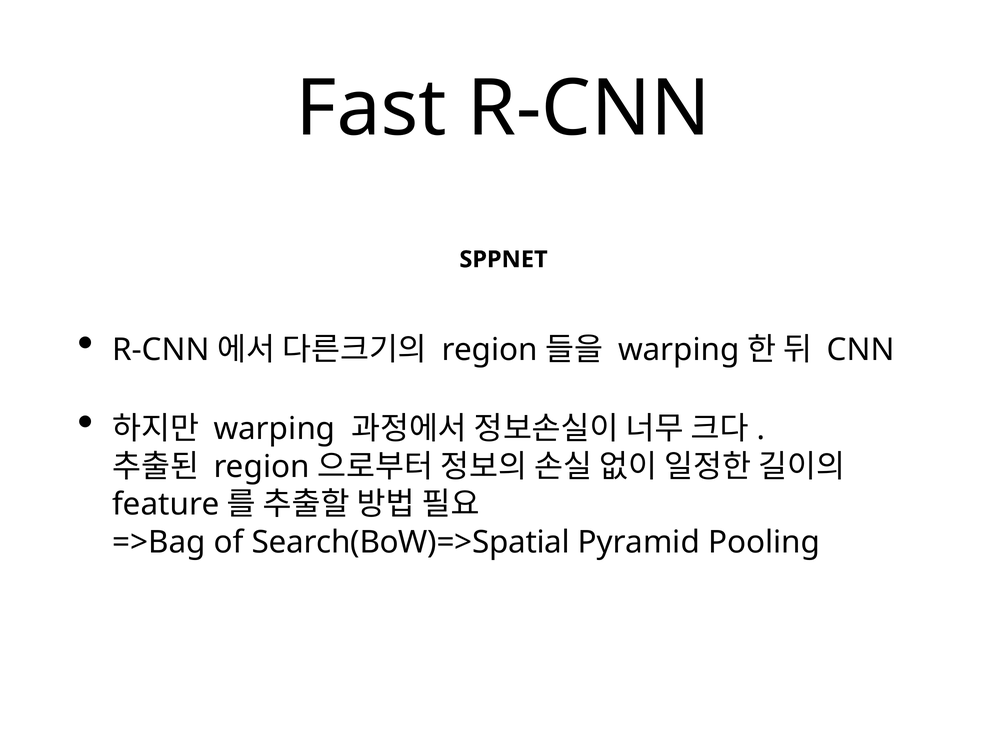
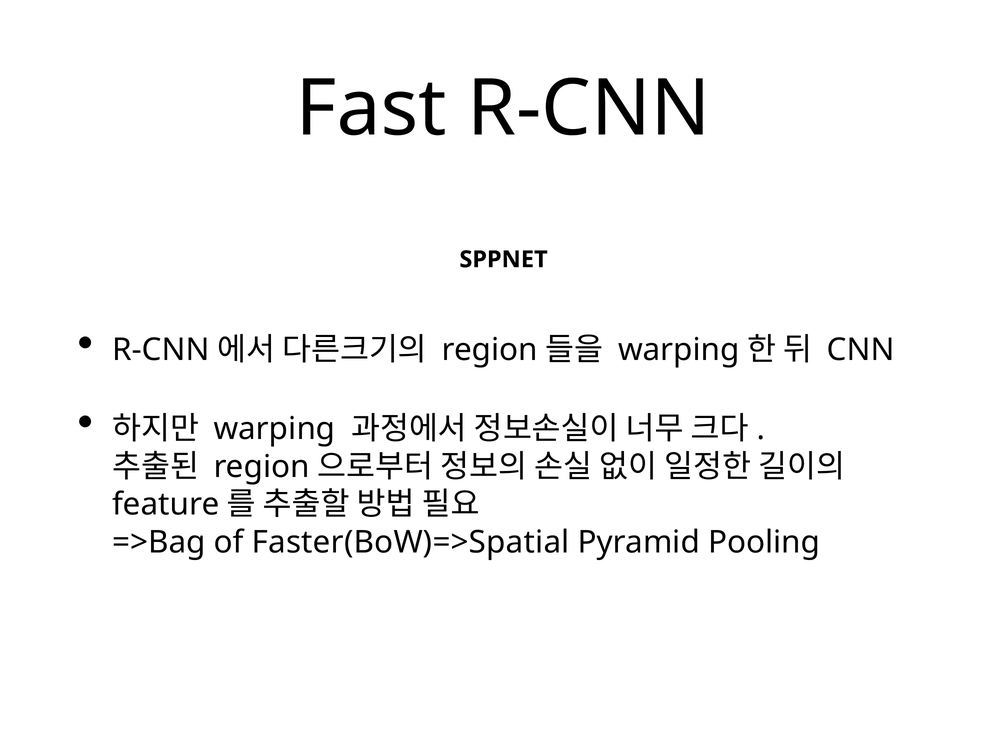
Search(BoW)=>Spatial: Search(BoW)=>Spatial -> Faster(BoW)=>Spatial (411, 542)
